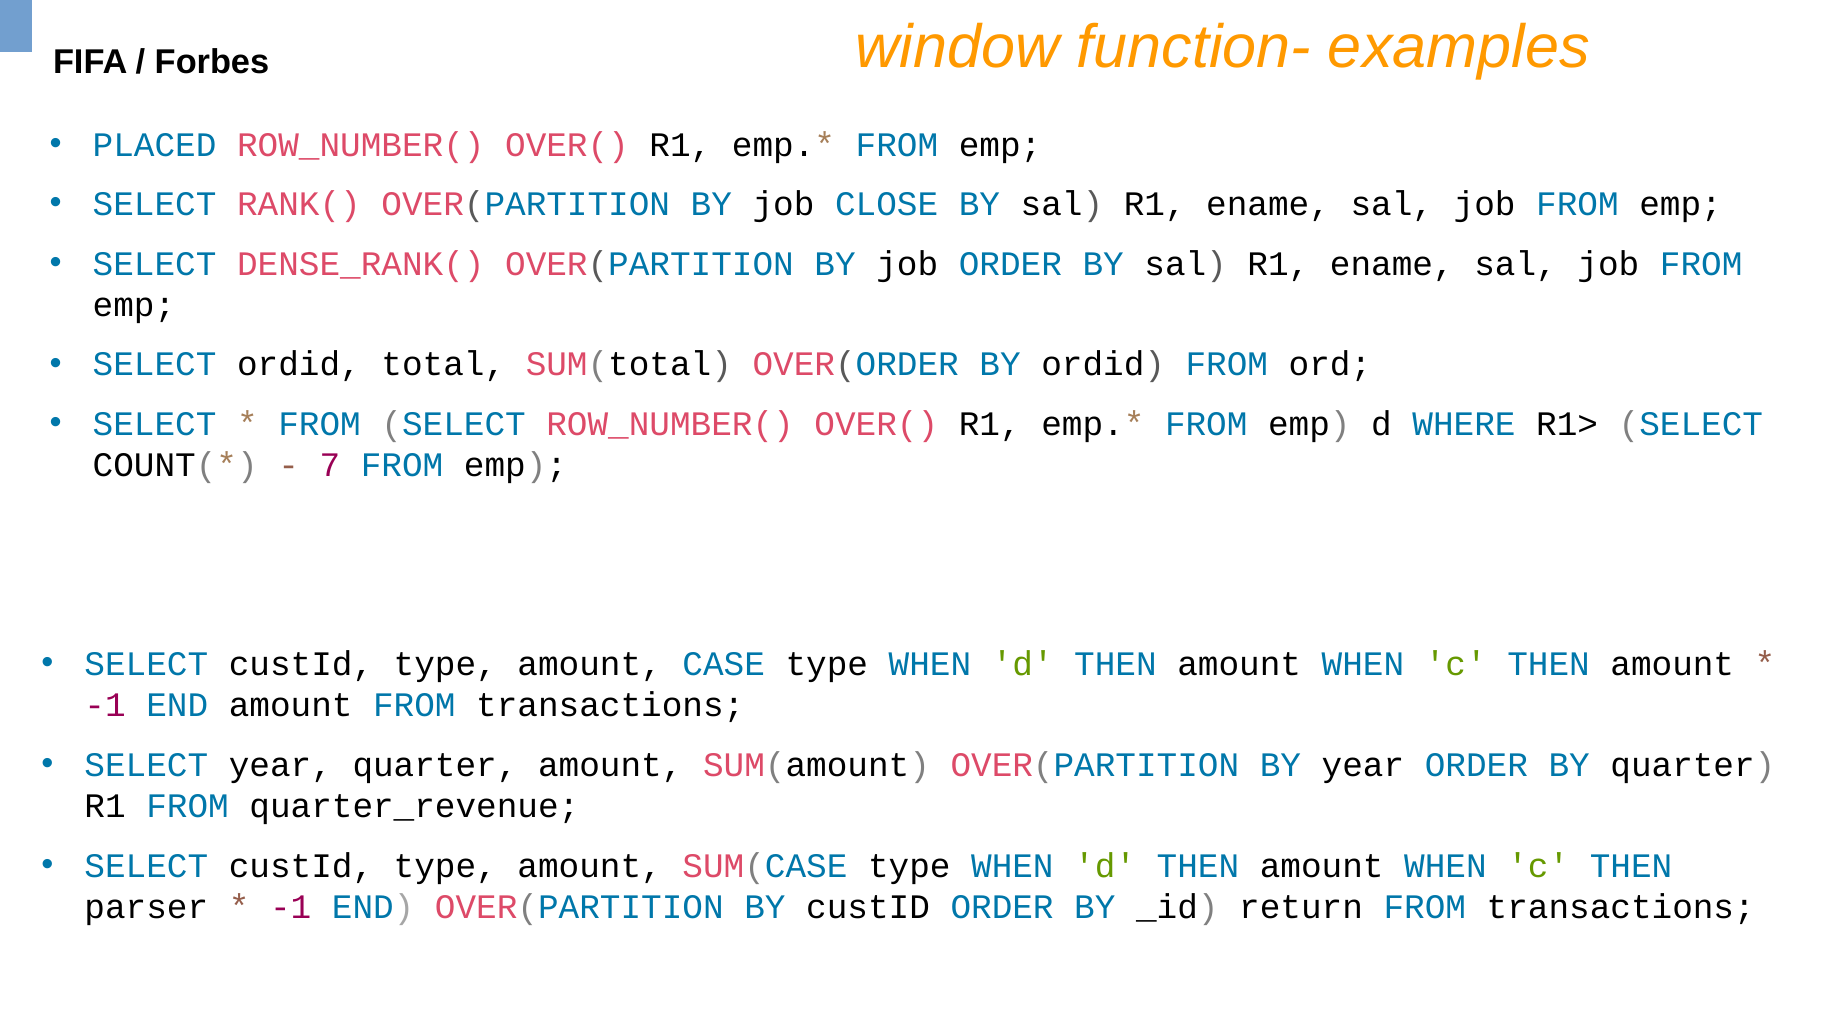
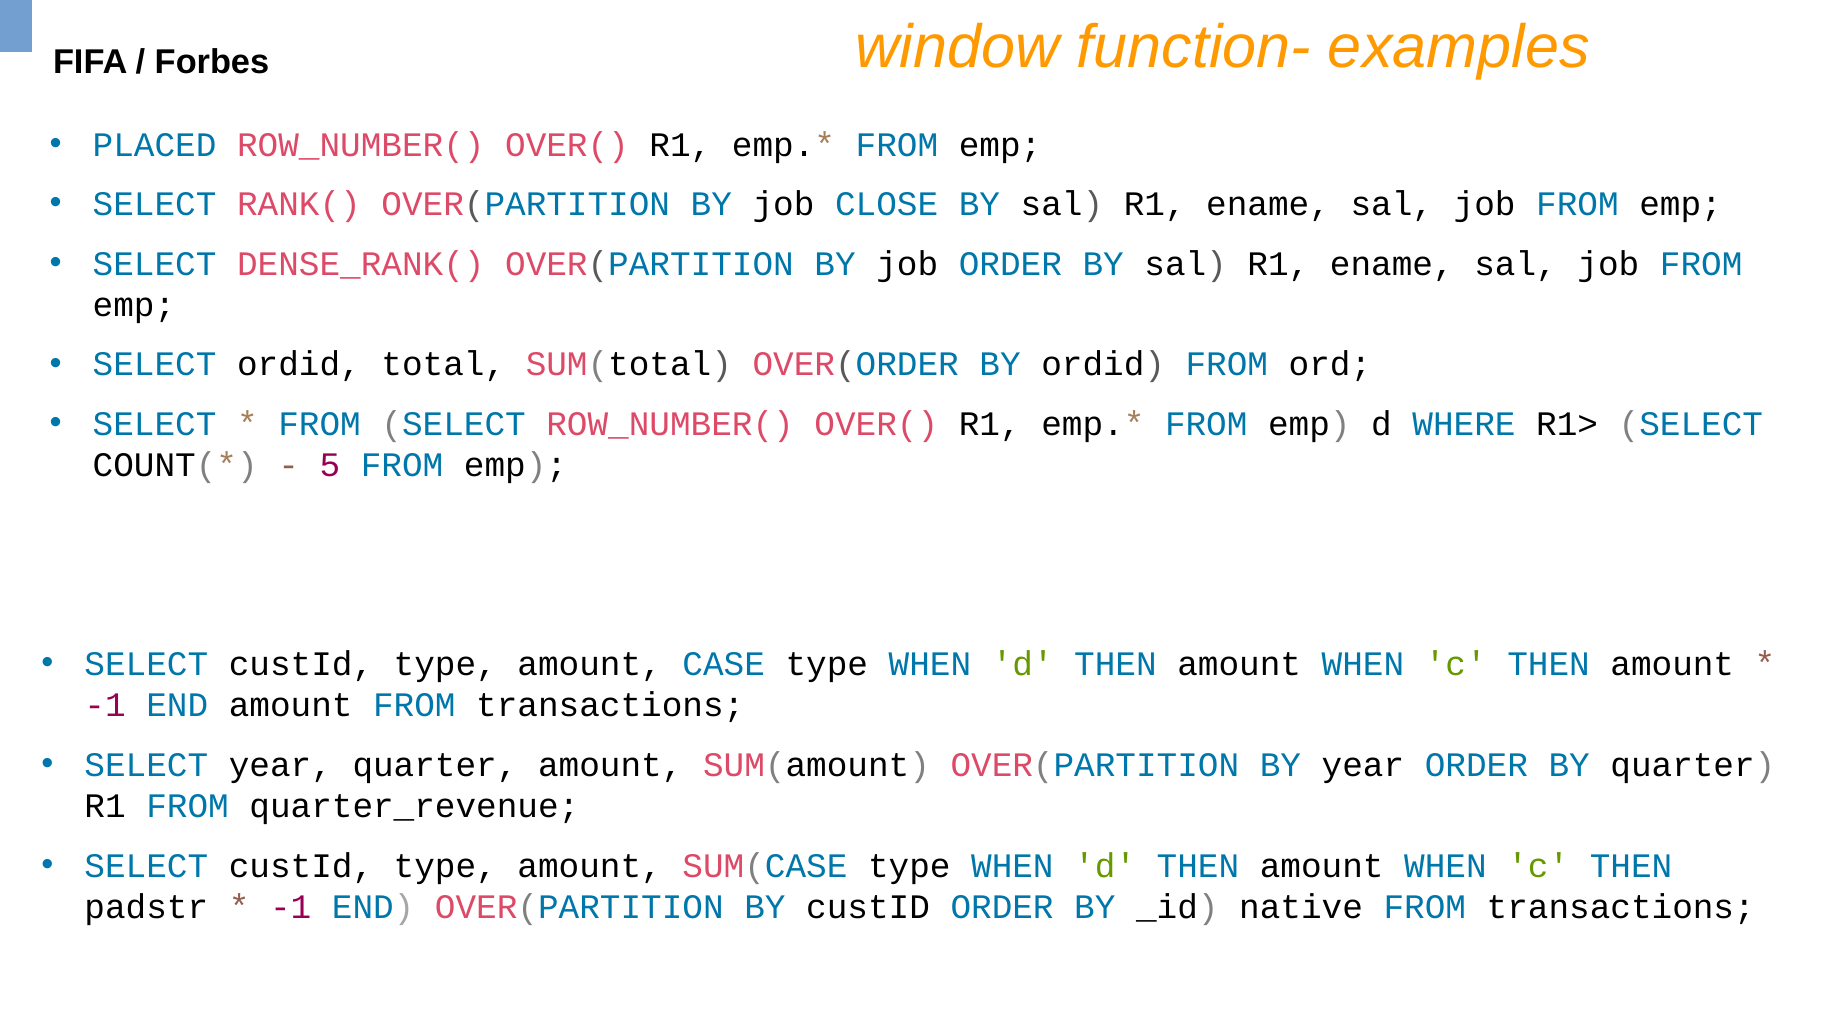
7: 7 -> 5 (330, 465)
parser: parser -> padstr (146, 907)
return: return -> native (1301, 907)
